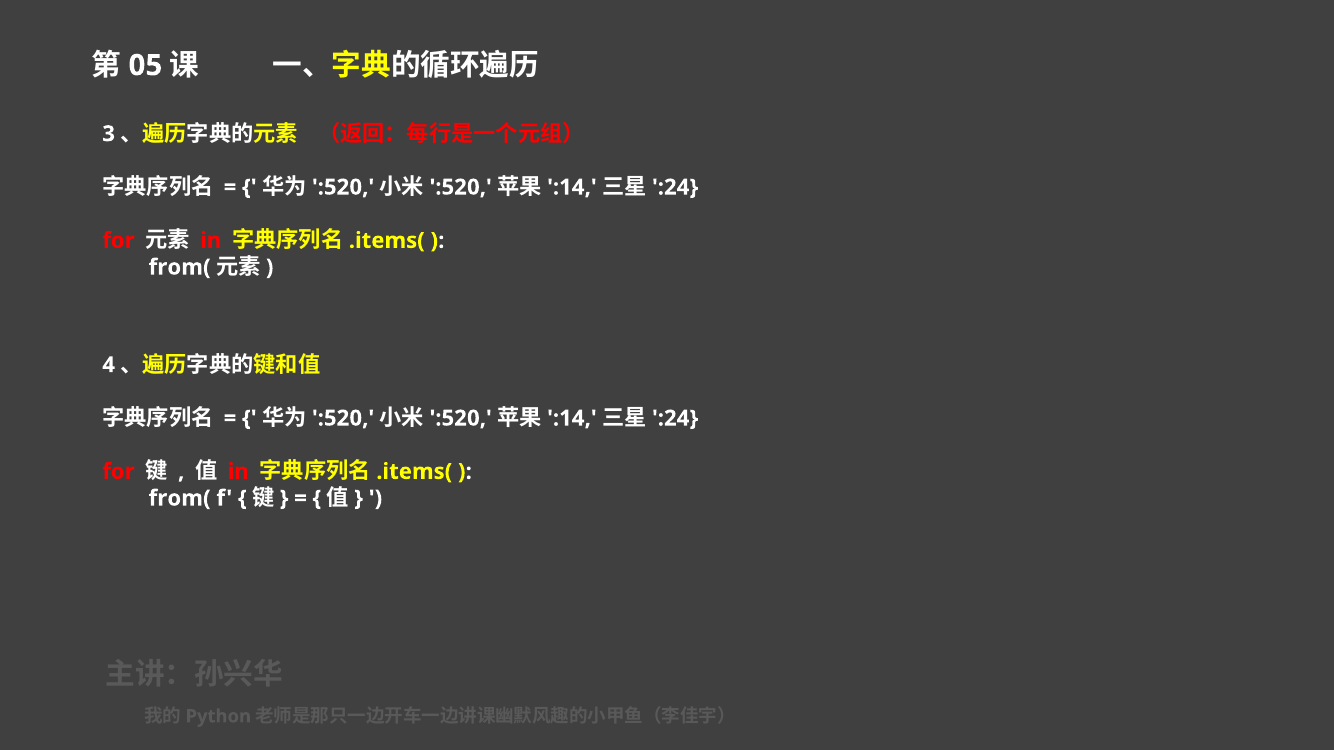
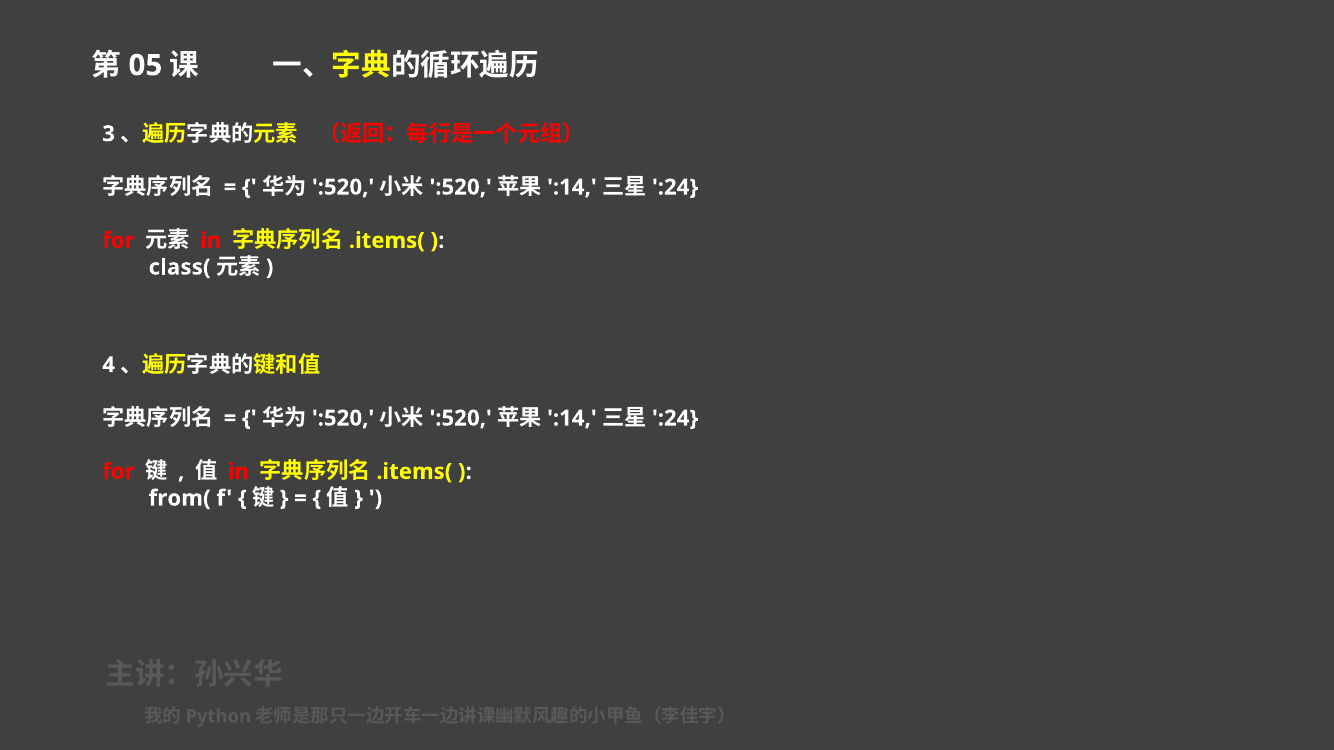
from(: from( -> class( (180, 267)
